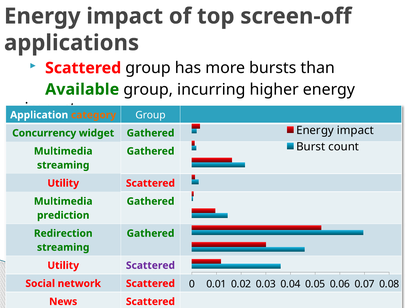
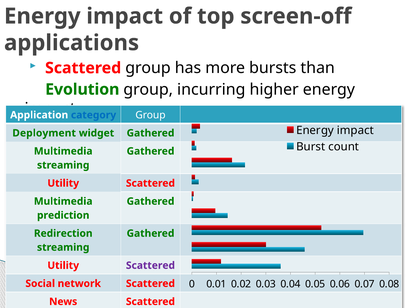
Available: Available -> Evolution (82, 89)
category colour: orange -> blue (94, 115)
Concurrency: Concurrency -> Deployment (44, 133)
